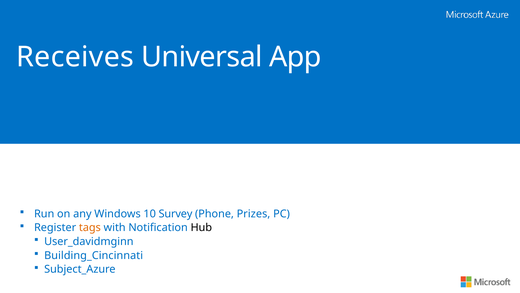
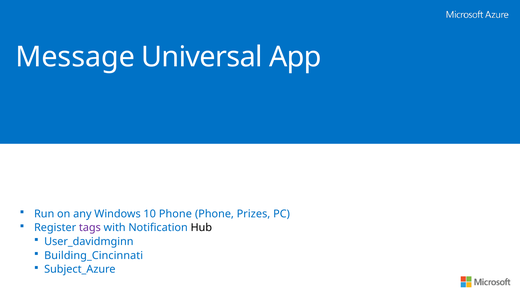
Receives: Receives -> Message (75, 57)
10 Survey: Survey -> Phone (175, 213)
tags colour: orange -> purple (90, 227)
